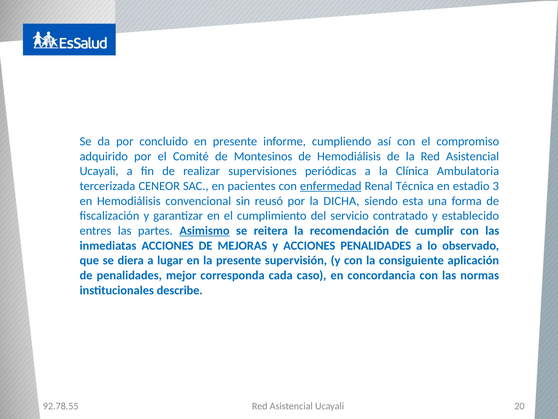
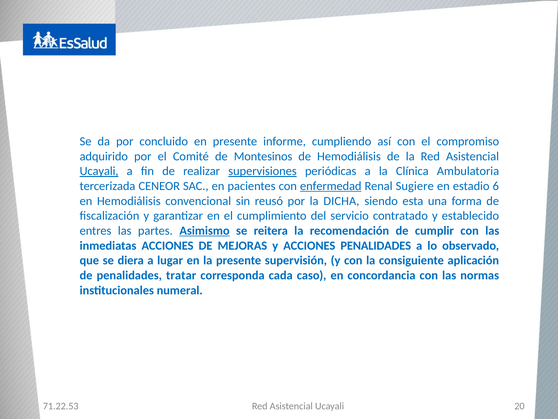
Ucayali underline: none -> present (99, 171)
supervisiones underline: none -> present (263, 171)
Técnica: Técnica -> Sugiere (415, 186)
3: 3 -> 6 (496, 186)
mejor: mejor -> tratar (181, 275)
describe: describe -> numeral (180, 290)
92.78.55: 92.78.55 -> 71.22.53 (61, 406)
